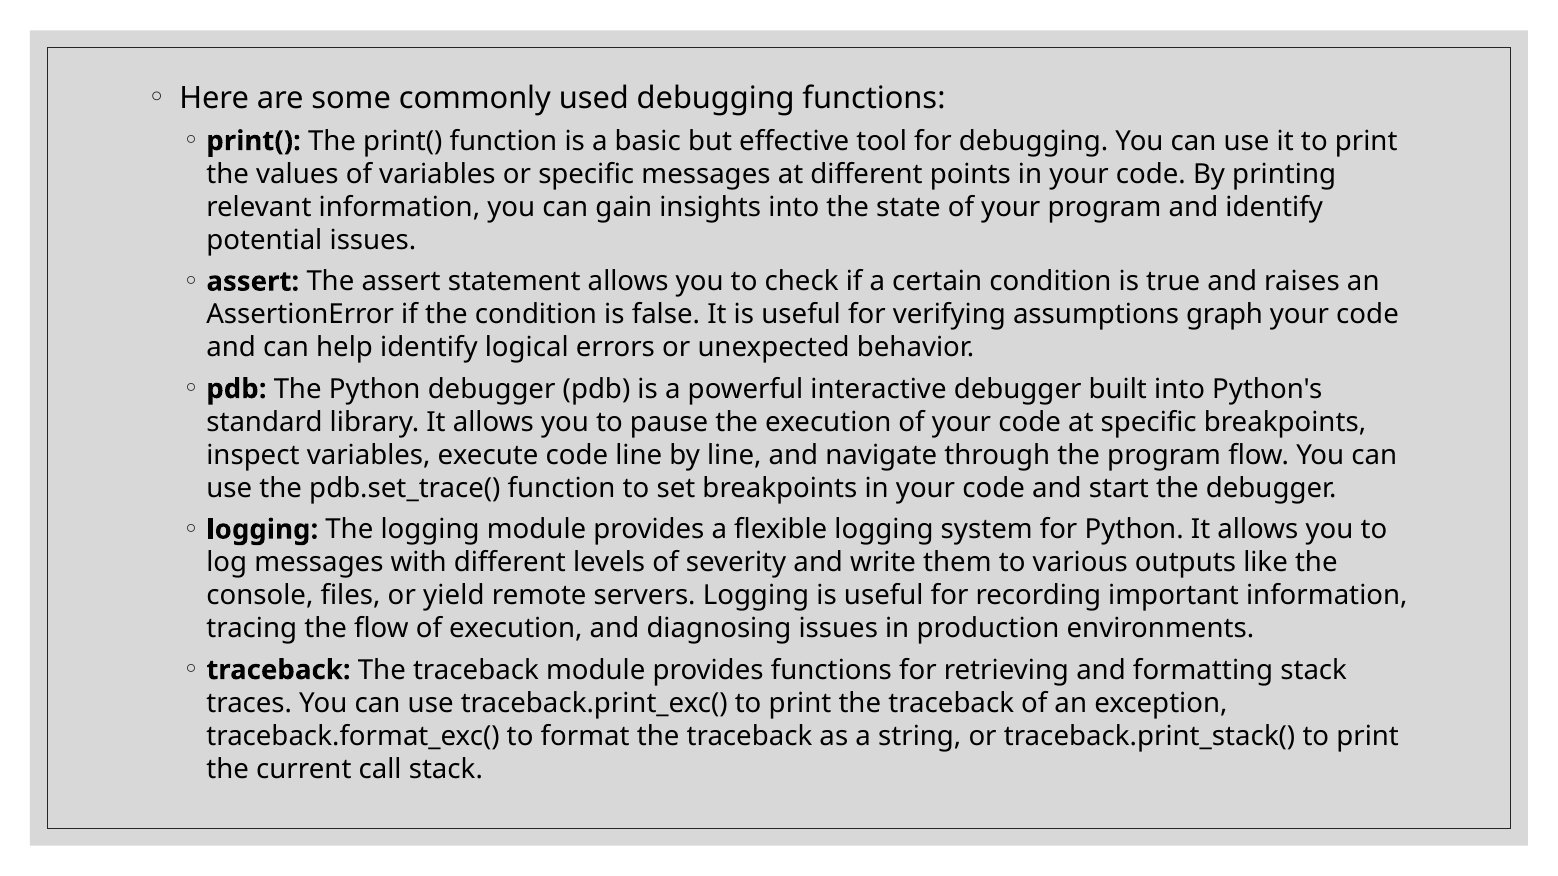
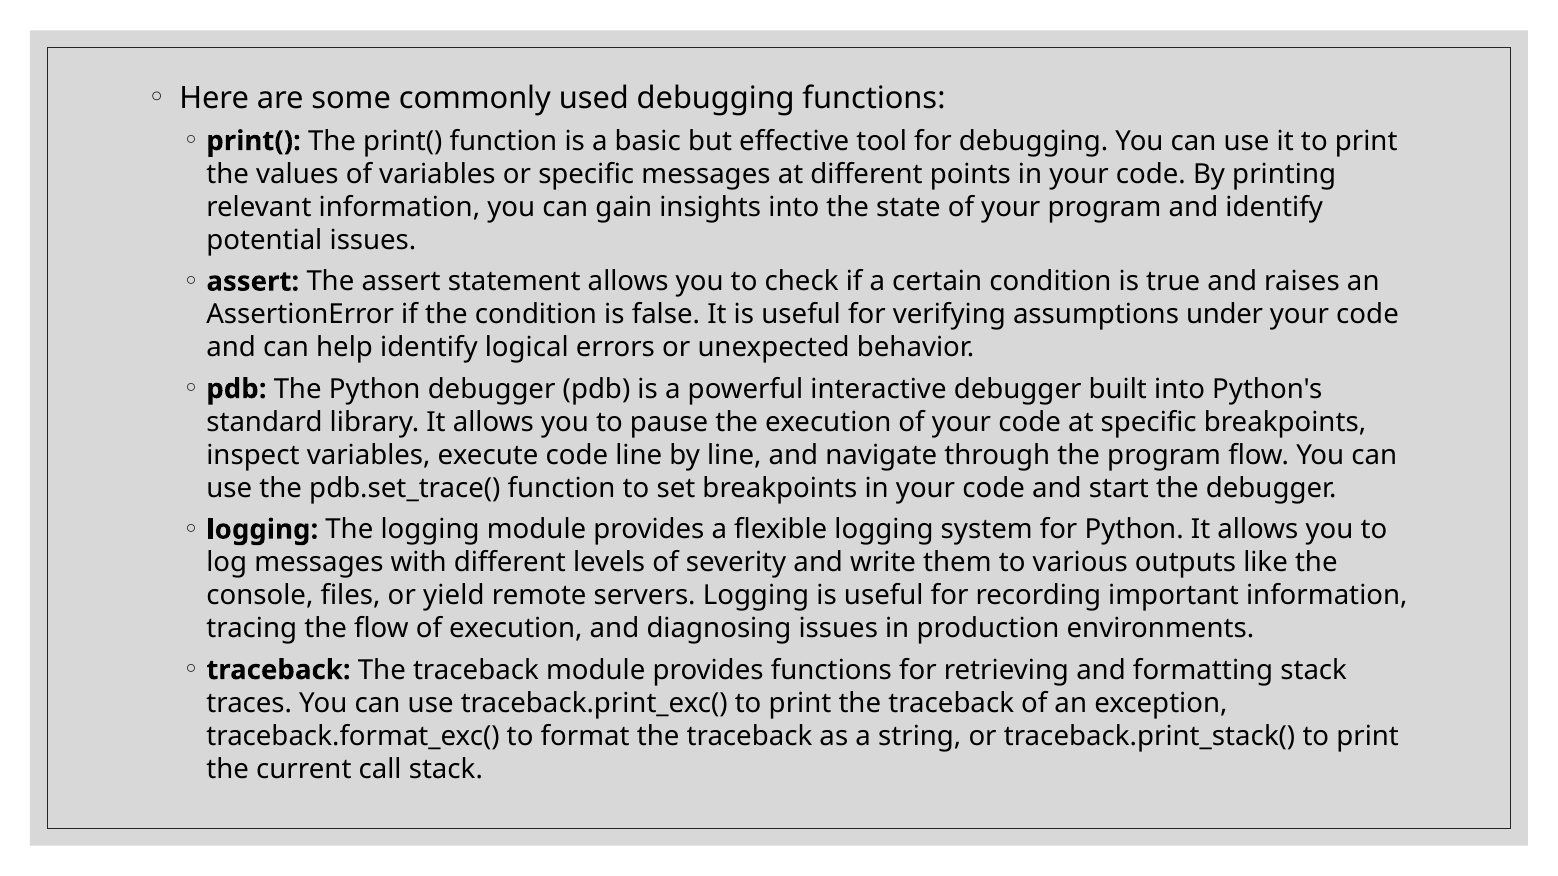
graph: graph -> under (1225, 315)
